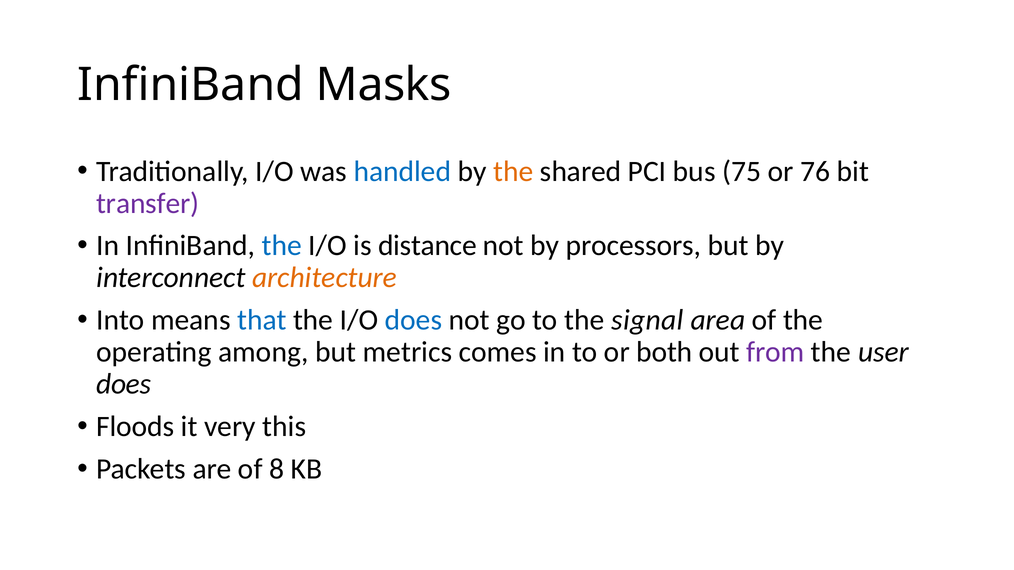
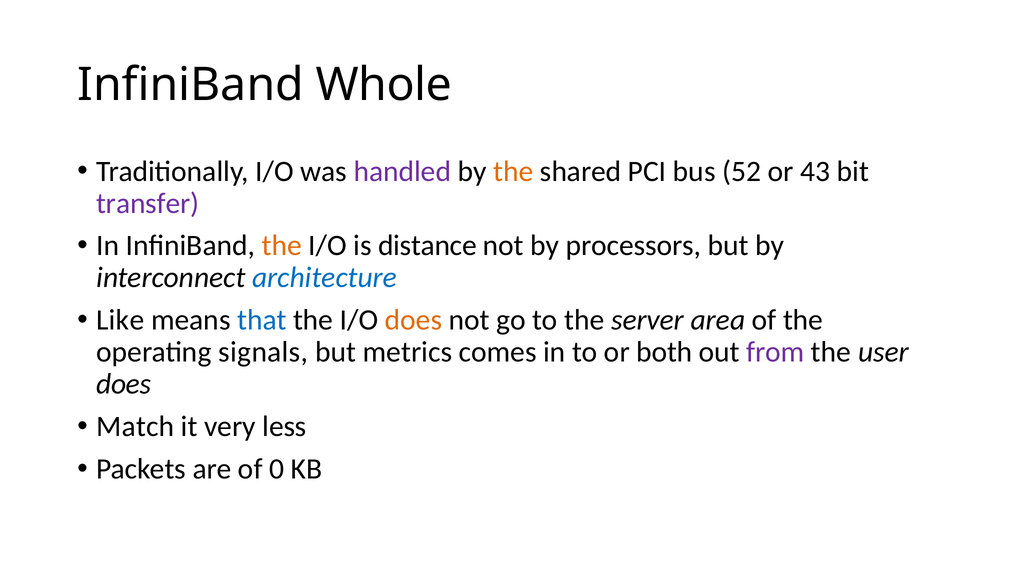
Masks: Masks -> Whole (384, 85)
handled colour: blue -> purple (402, 171)
75: 75 -> 52 (742, 171)
76: 76 -> 43 (815, 171)
the colour: blue -> orange (282, 246)
architecture colour: orange -> blue (325, 278)
Into: Into -> Like (120, 320)
does colour: blue -> orange (414, 320)
signal: signal -> server (648, 320)
among: among -> signals (263, 352)
Floods: Floods -> Match (135, 427)
this: this -> less (284, 427)
8: 8 -> 0 (277, 469)
